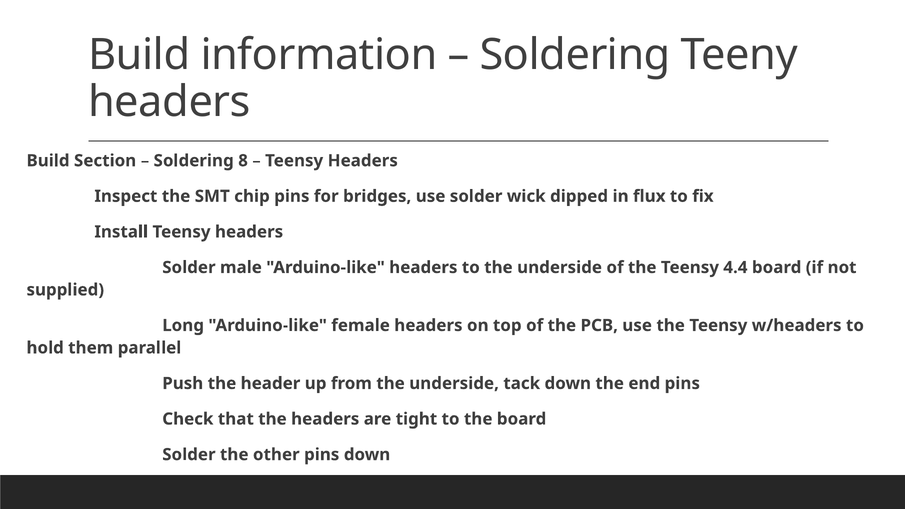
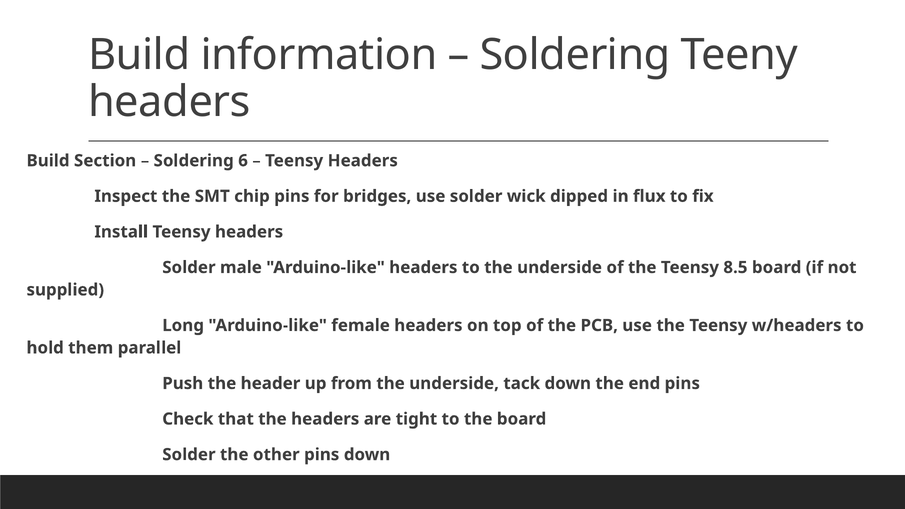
8: 8 -> 6 (243, 161)
4.4: 4.4 -> 8.5 (735, 267)
